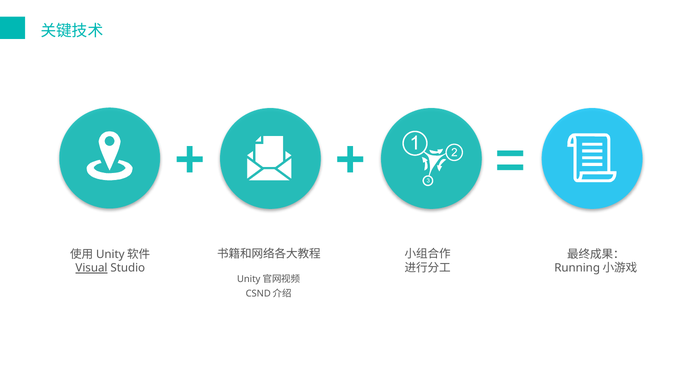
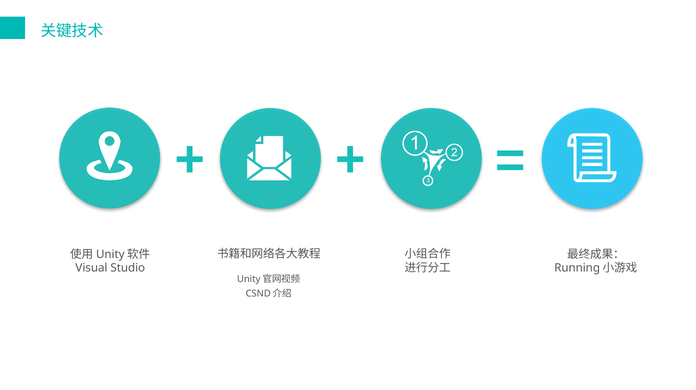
Visual underline: present -> none (91, 268)
